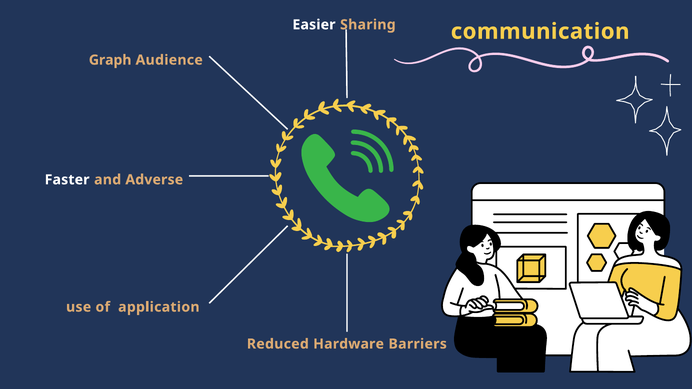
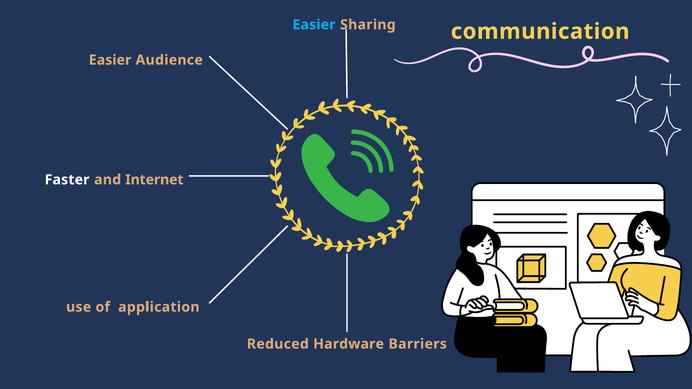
Easier colour: white -> light blue (314, 25)
Graph: Graph -> Easier (110, 60)
Adverse: Adverse -> Internet (154, 180)
